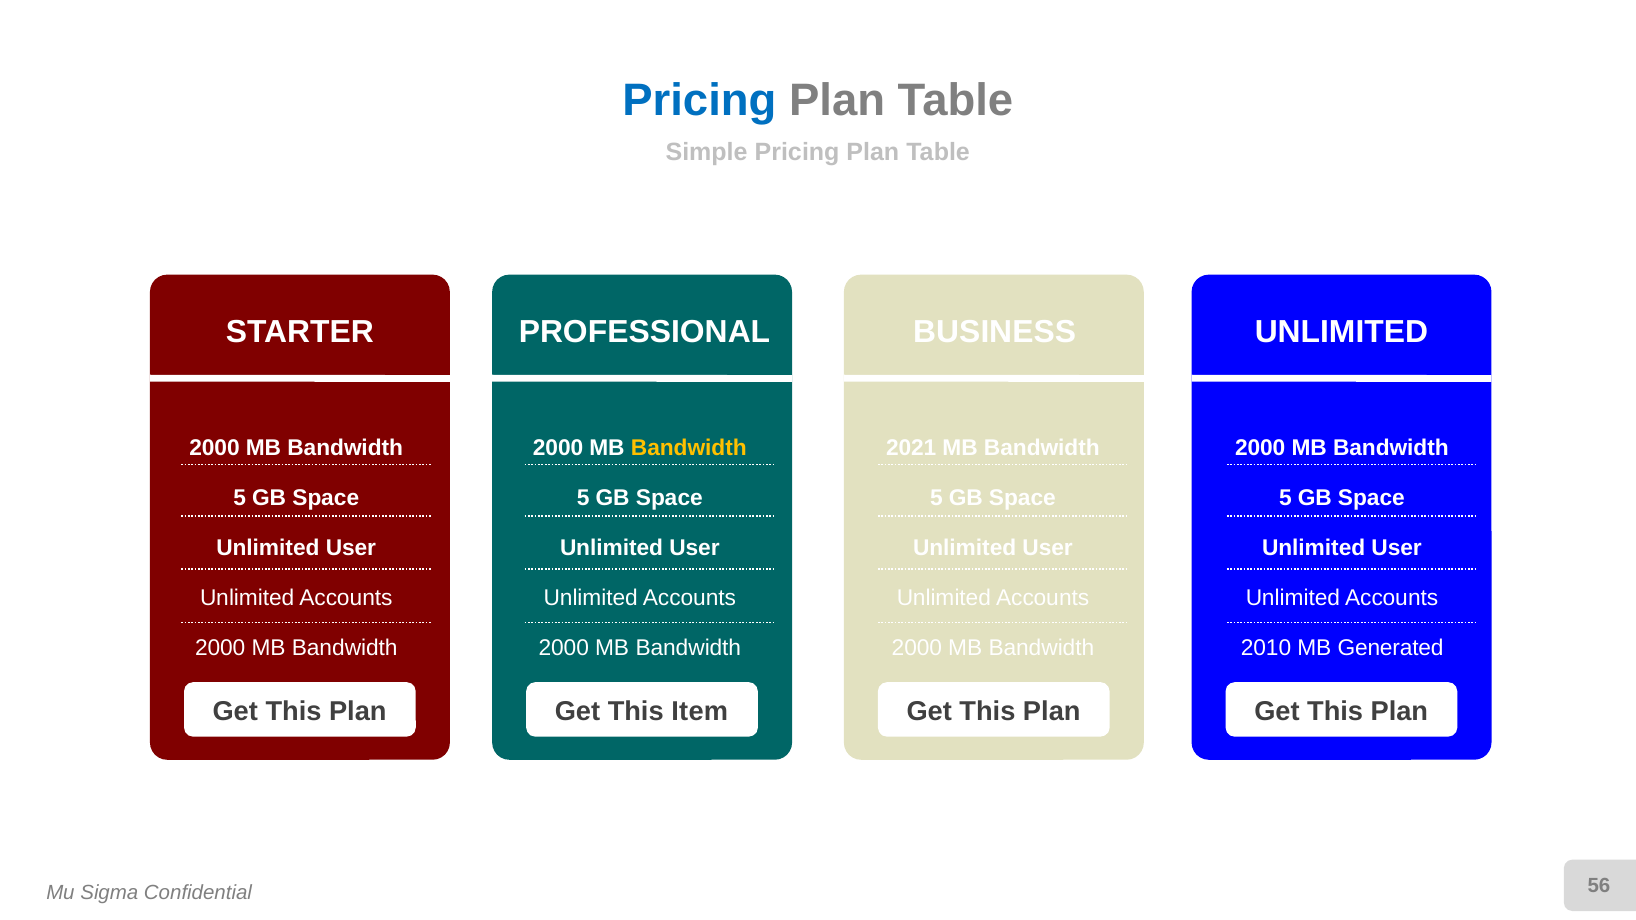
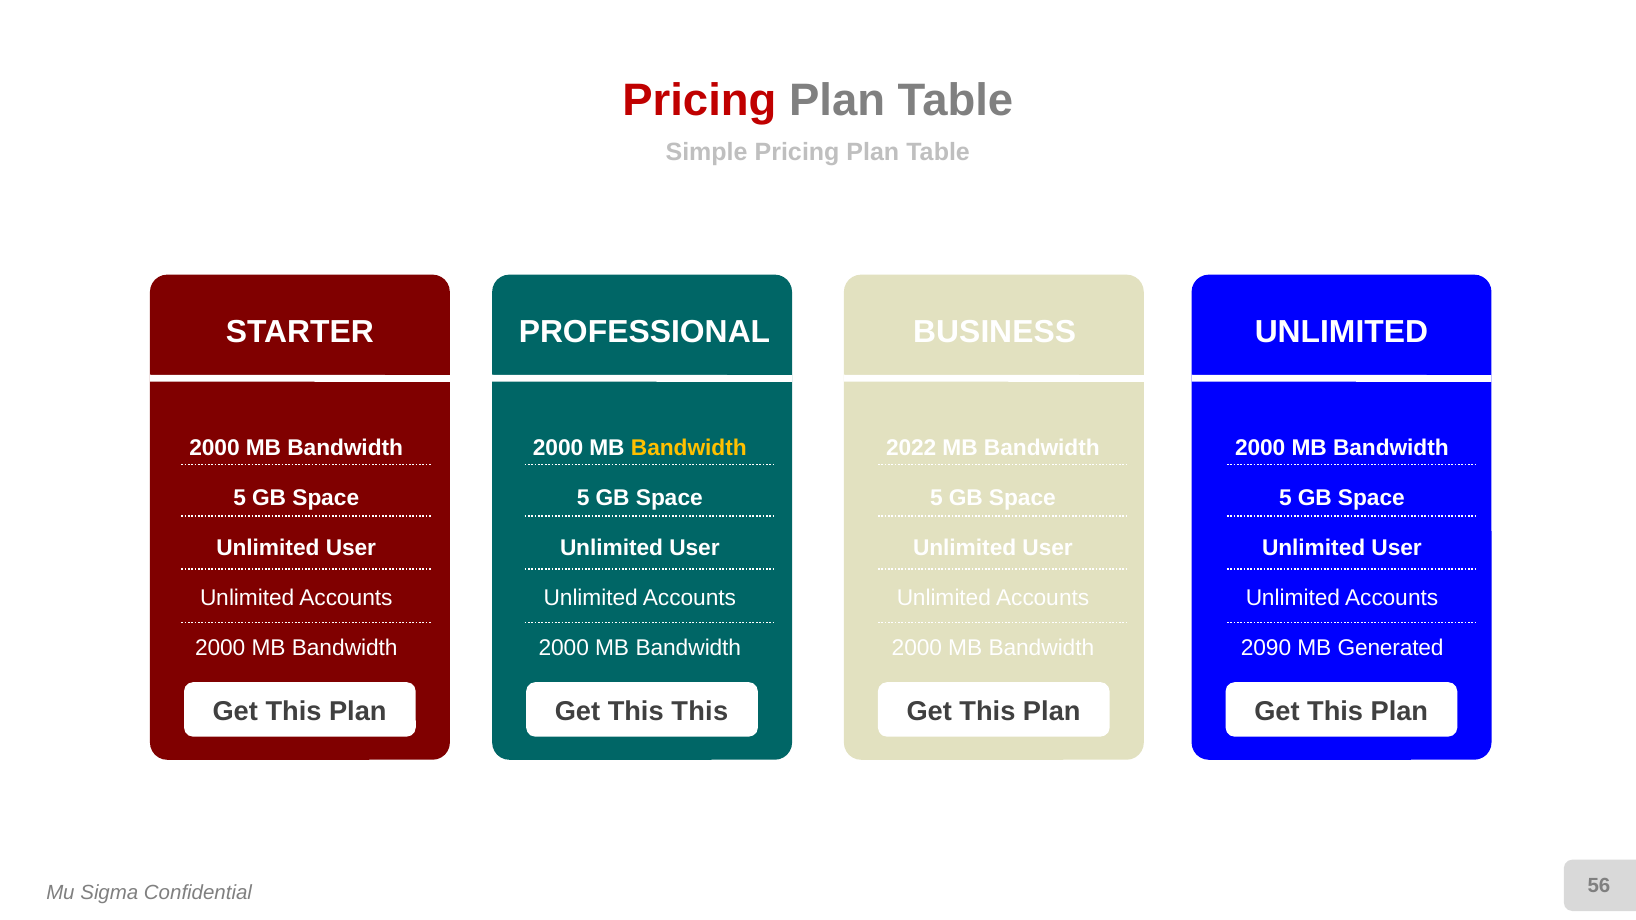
Pricing colour: blue -> red (699, 101)
2021: 2021 -> 2022 (911, 448)
2010: 2010 -> 2090 (1266, 648)
This Item: Item -> This (700, 711)
